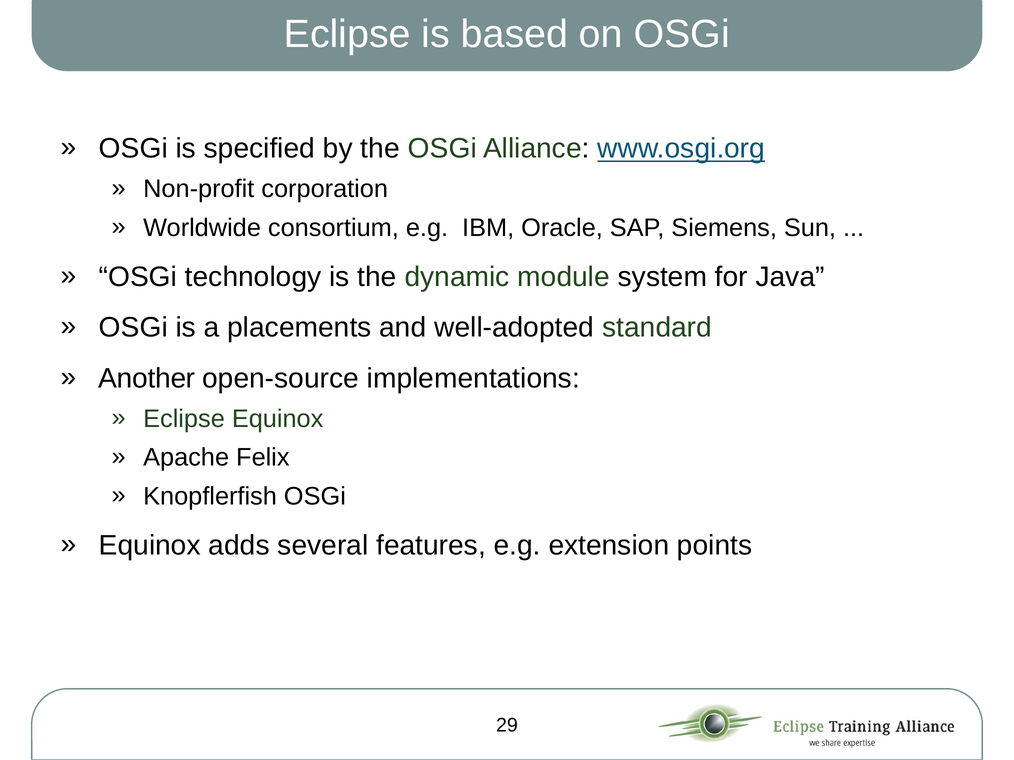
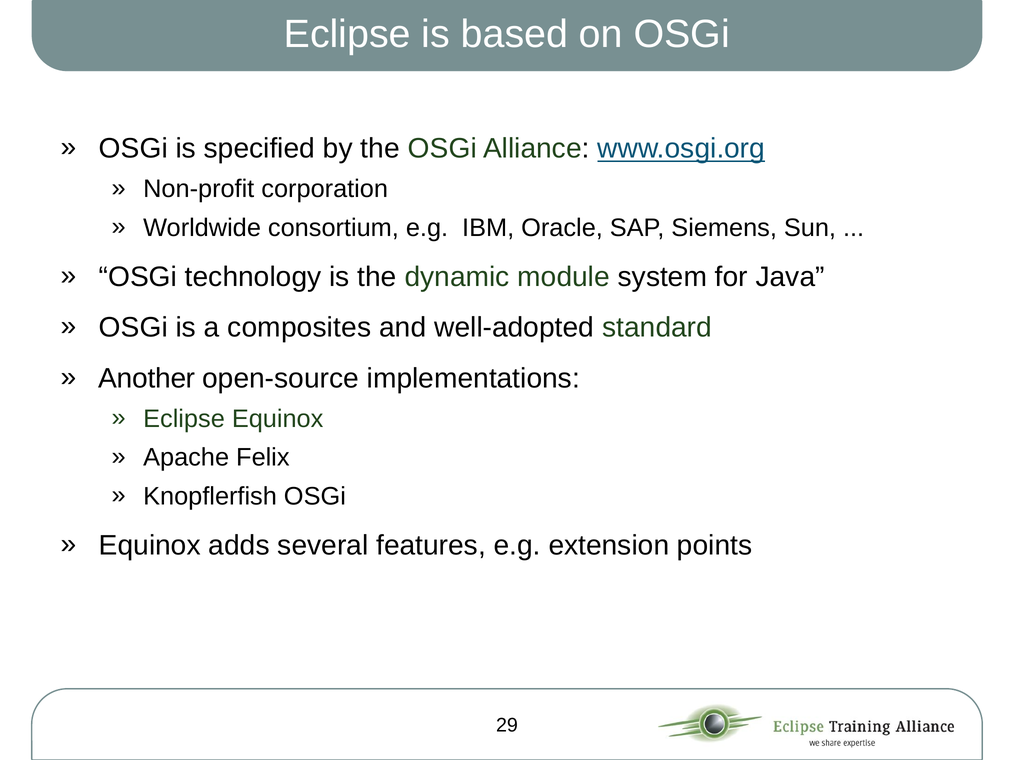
placements: placements -> composites (299, 328)
